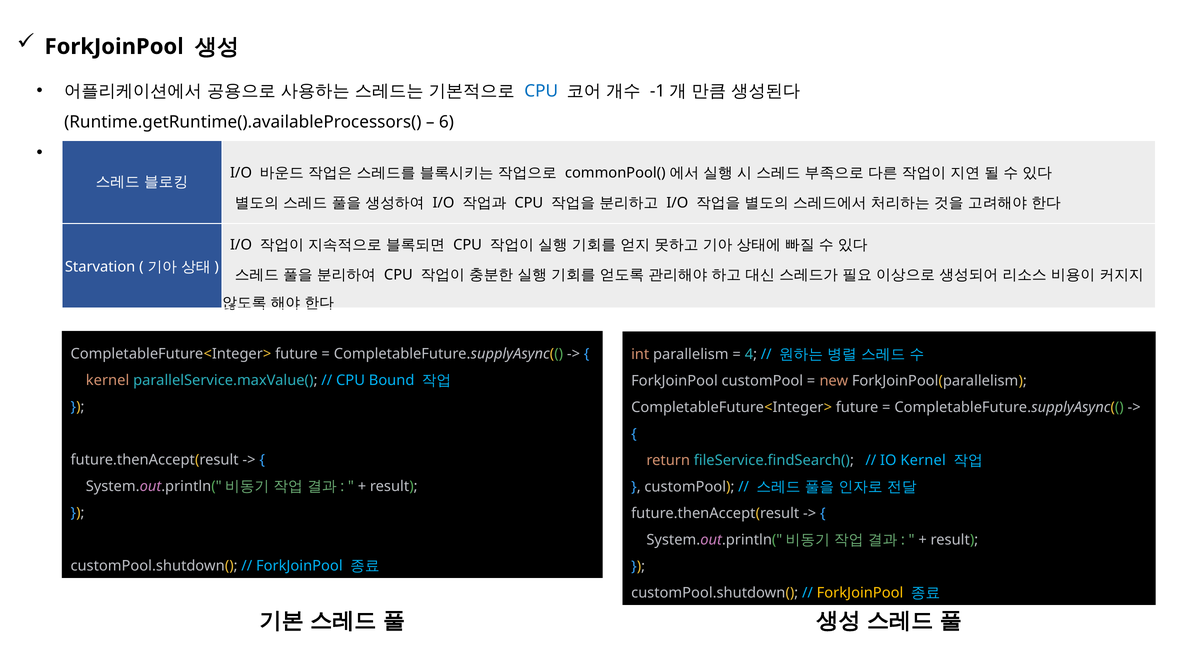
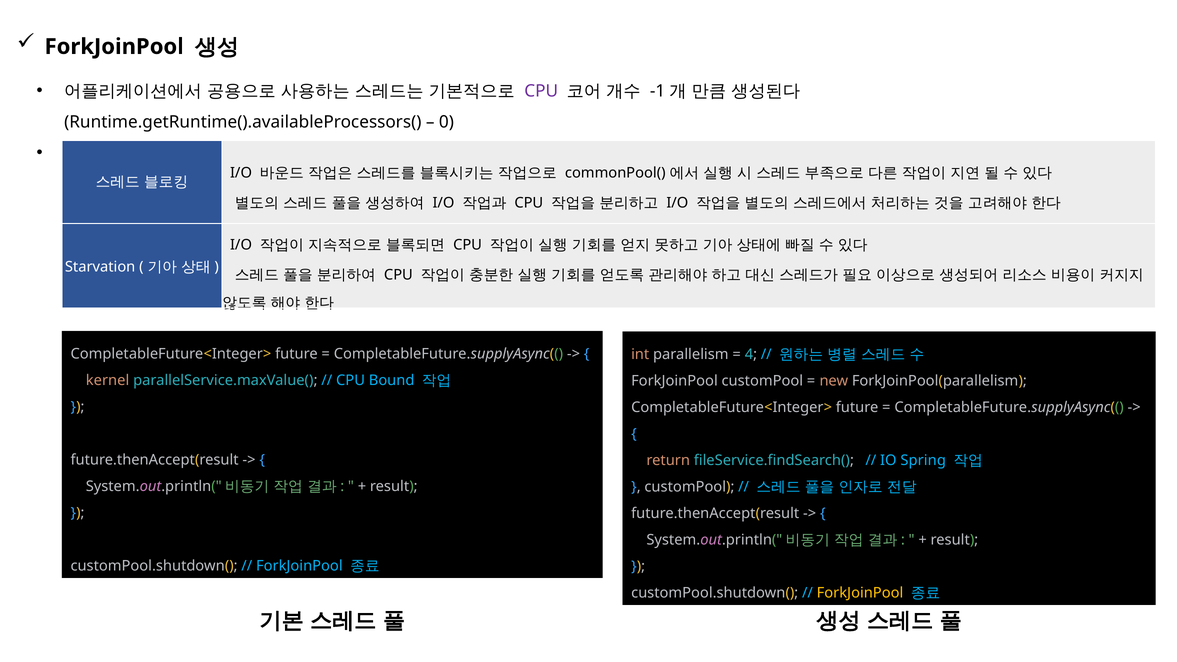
CPU colour: blue -> purple (541, 91)
6: 6 -> 0 (446, 122)
IO Kernel: Kernel -> Spring (923, 460)
